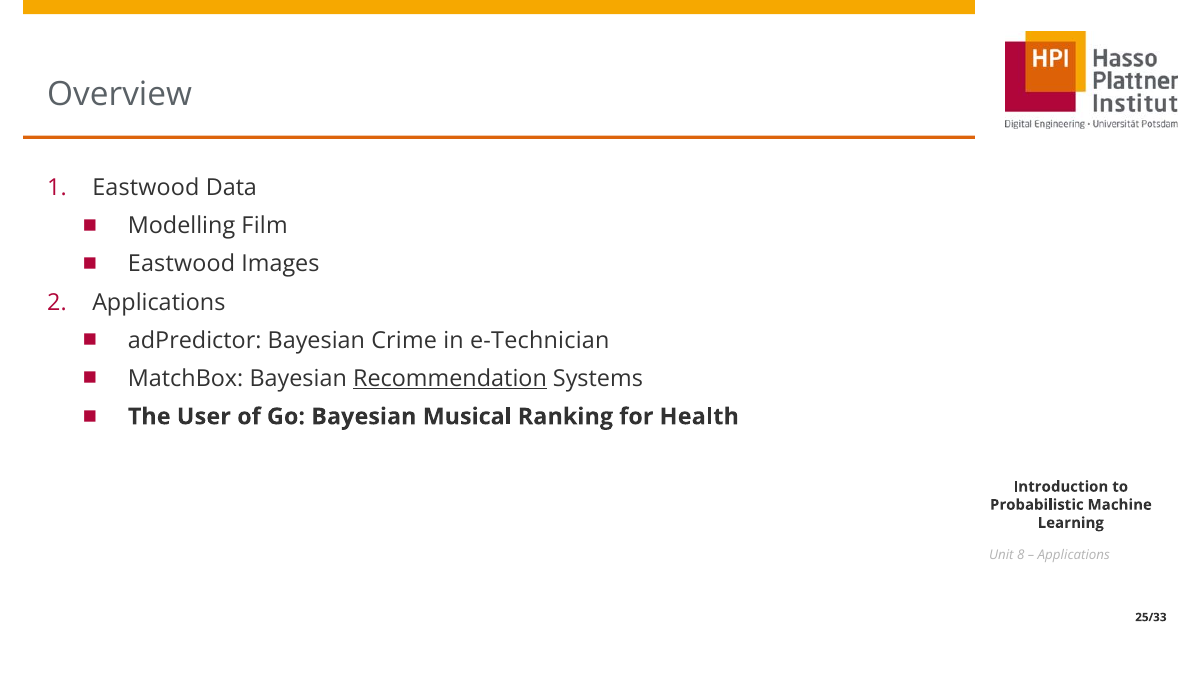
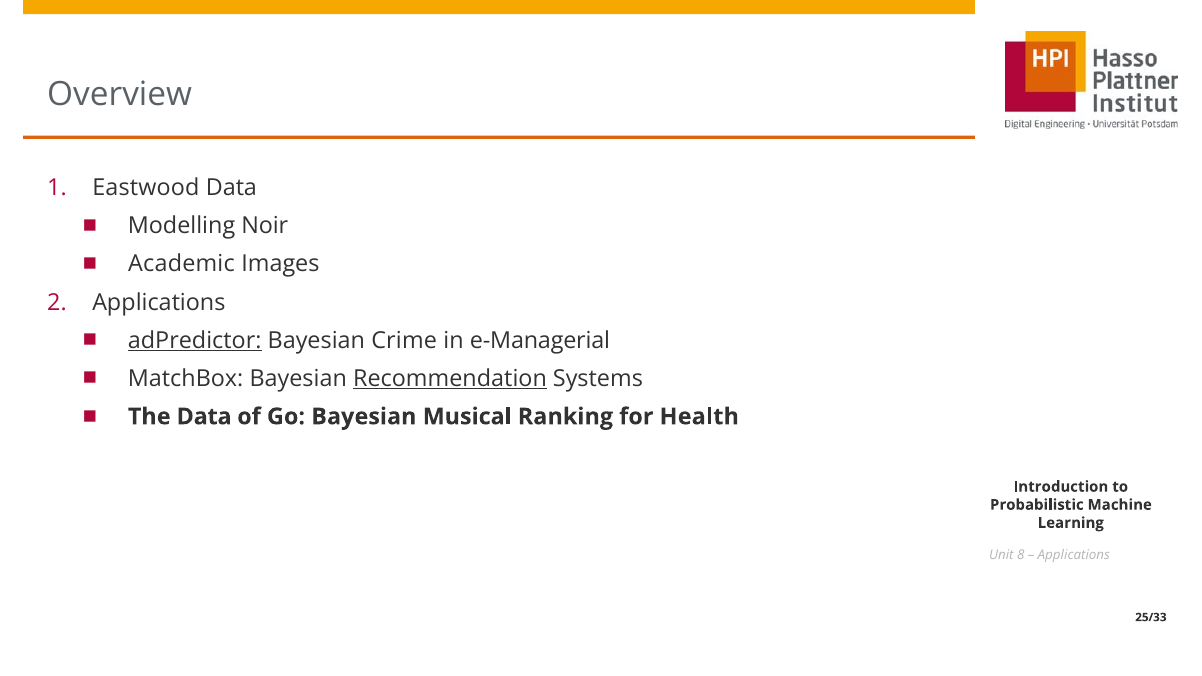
Film: Film -> Noir (265, 226)
Eastwood: Eastwood -> Academic (181, 264)
adPredictor underline: none -> present (195, 340)
e-Technician: e-Technician -> e-Managerial (540, 340)
The User: User -> Data (204, 417)
